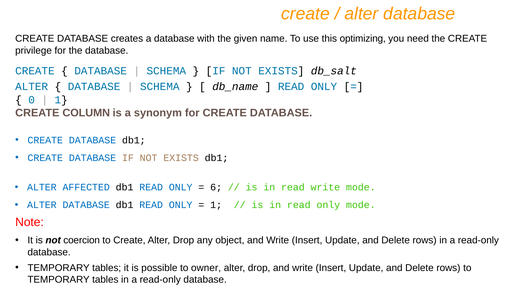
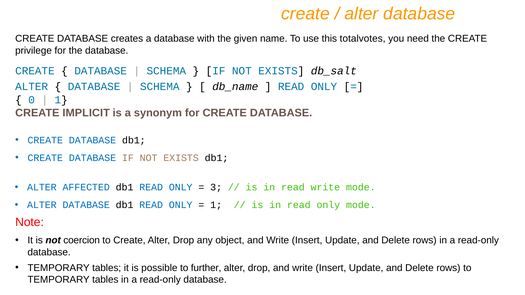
optimizing: optimizing -> totalvotes (363, 39)
COLUMN: COLUMN -> IMPLICIT (86, 113)
6: 6 -> 3 (216, 188)
owner: owner -> further (206, 268)
